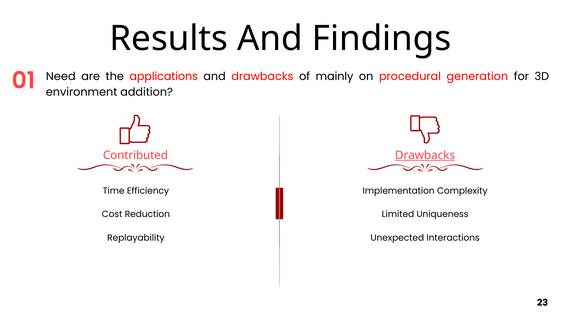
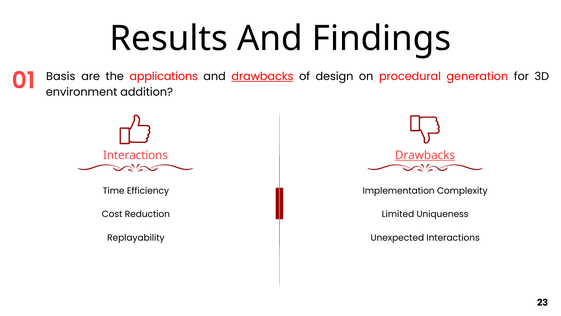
Need: Need -> Basis (61, 76)
drawbacks underline: none -> present (262, 76)
mainly: mainly -> design (334, 76)
Contributed: Contributed -> Interactions (135, 155)
